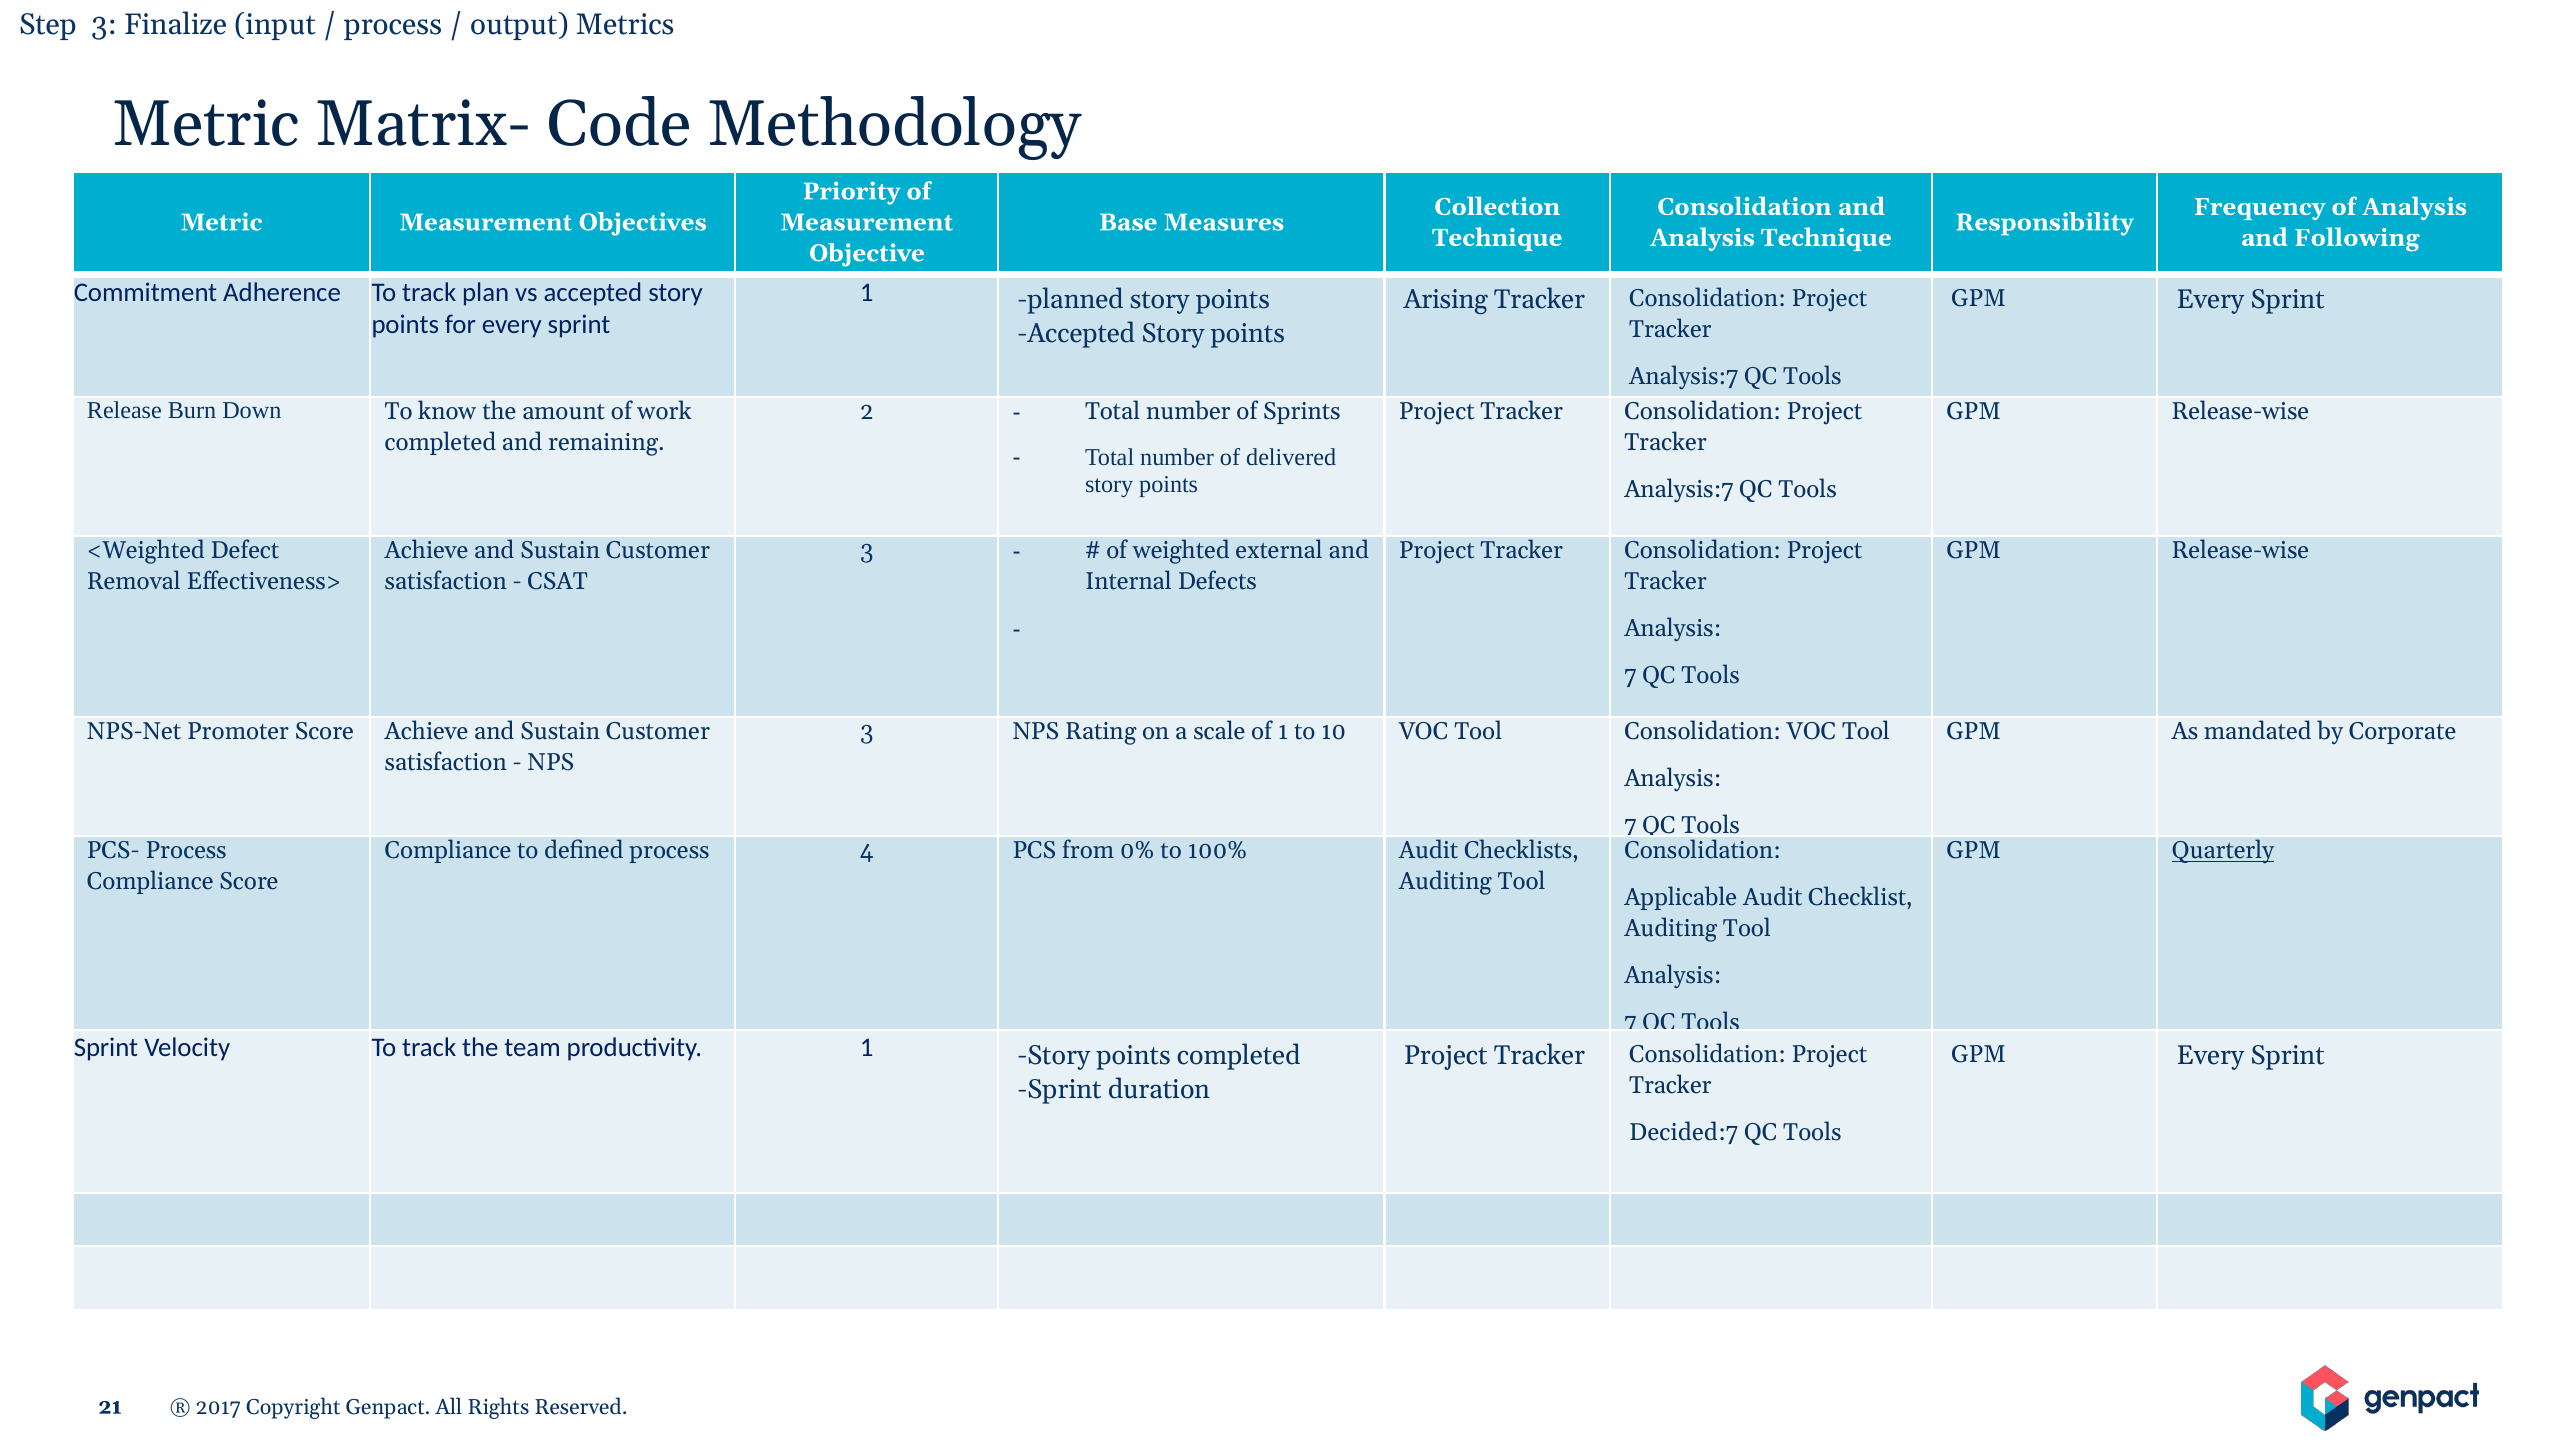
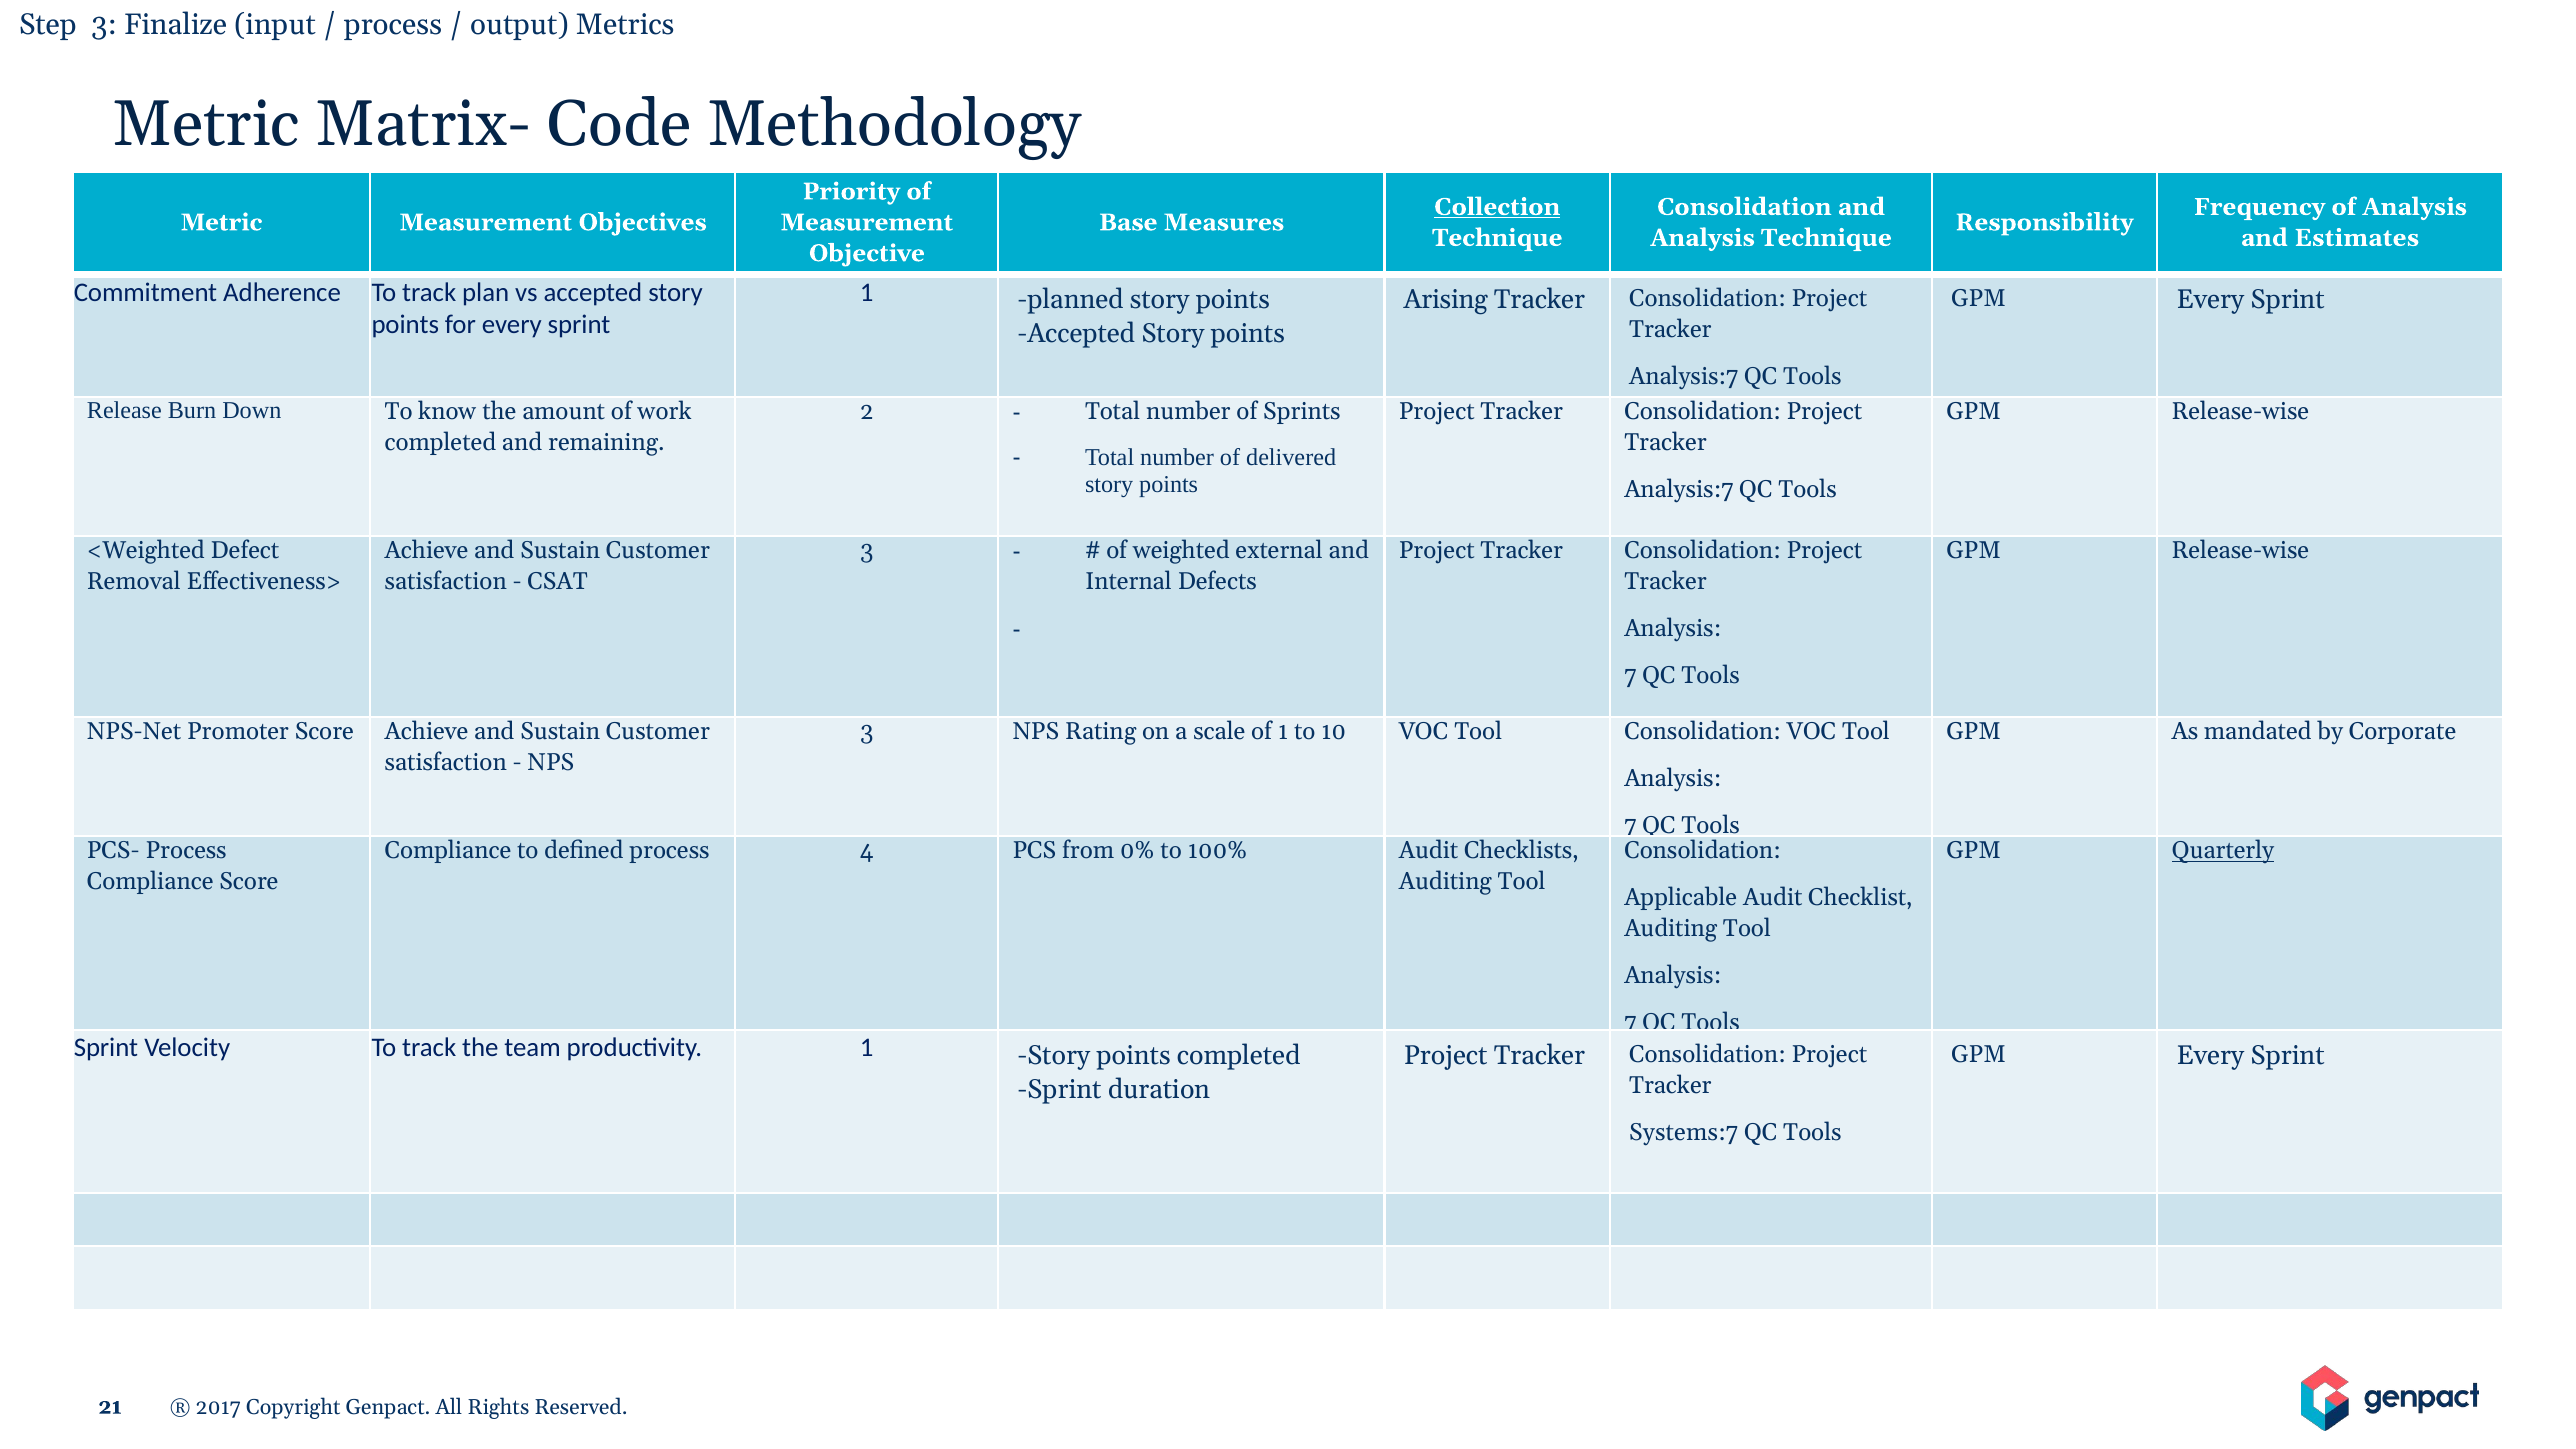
Collection underline: none -> present (1497, 207)
Following: Following -> Estimates (2357, 238)
Decided:7: Decided:7 -> Systems:7 (1684, 1132)
